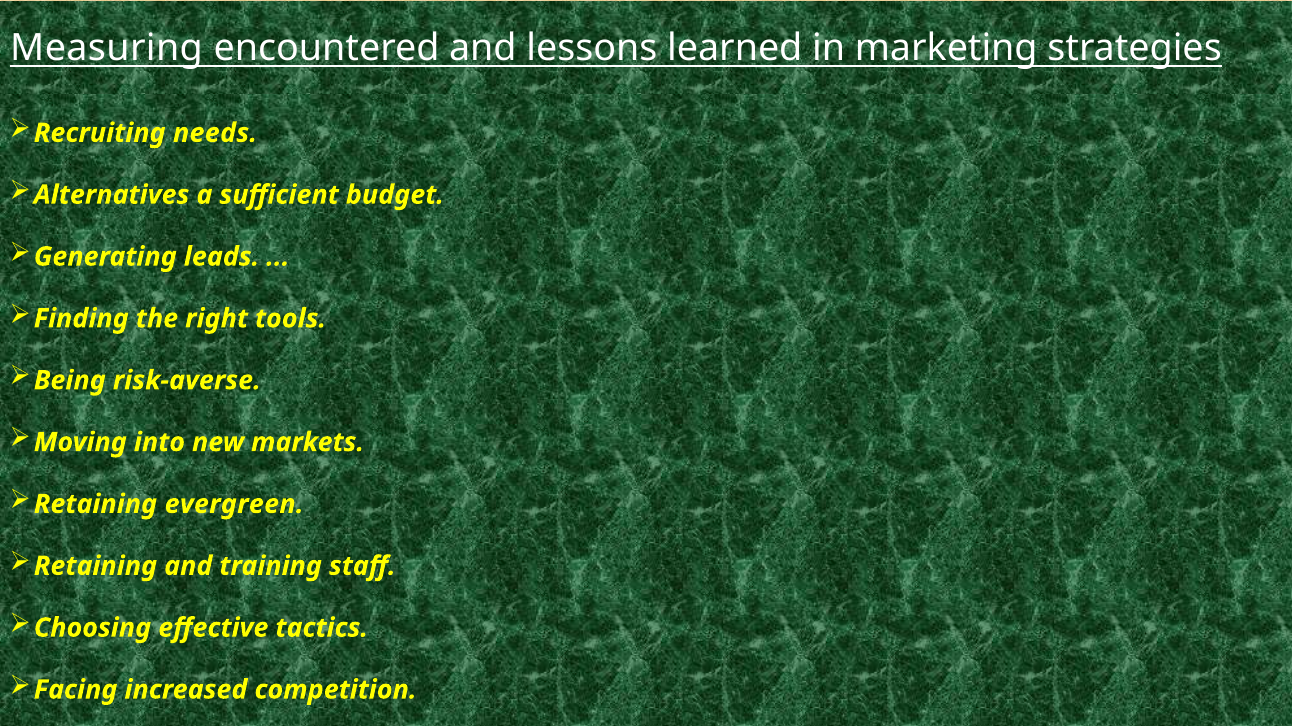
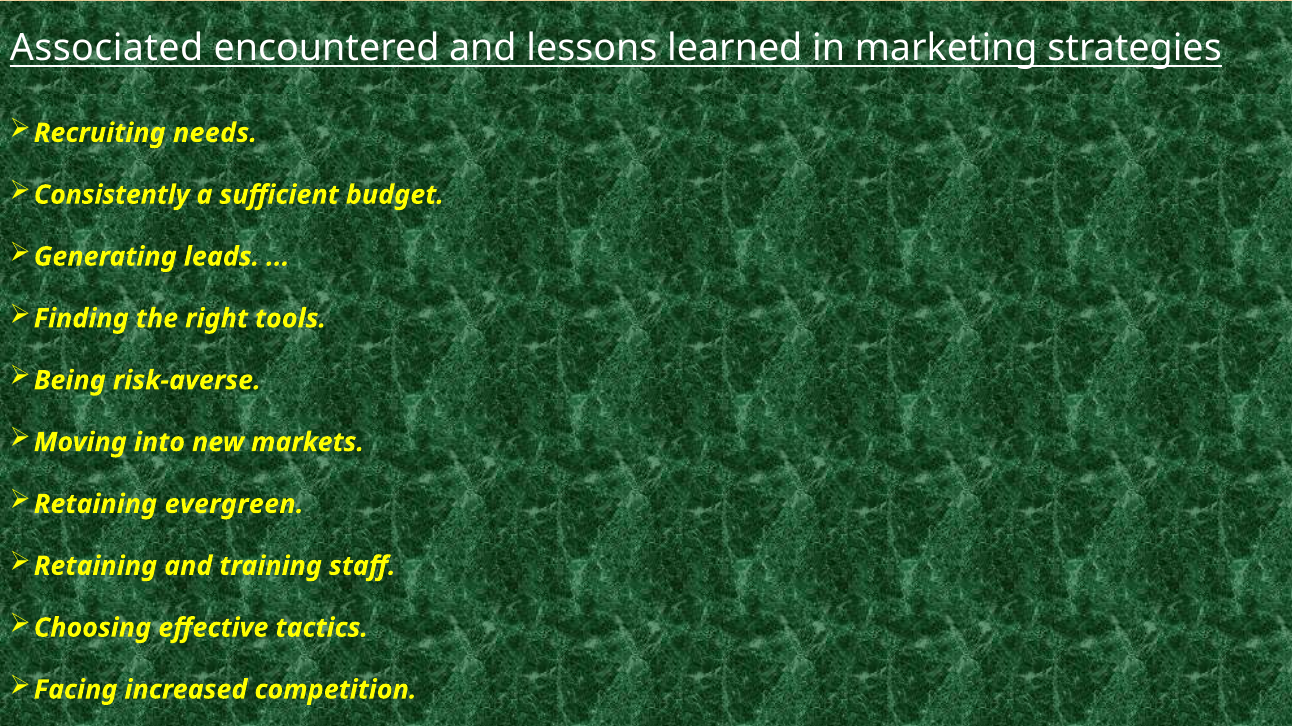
Measuring: Measuring -> Associated (107, 48)
Alternatives: Alternatives -> Consistently (112, 195)
